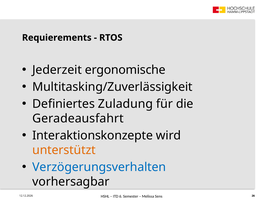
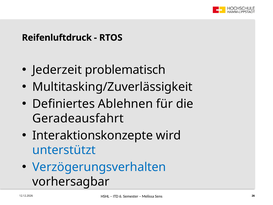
Requierements: Requierements -> Reifenluftdruck (57, 38)
ergonomische: ergonomische -> problematisch (125, 70)
Zuladung: Zuladung -> Ablehnen (125, 104)
unterstützt colour: orange -> blue (64, 150)
